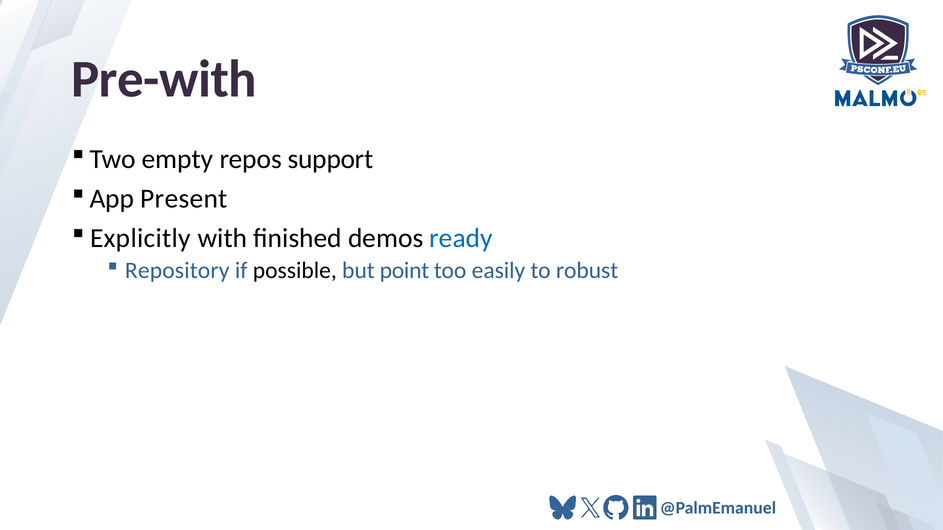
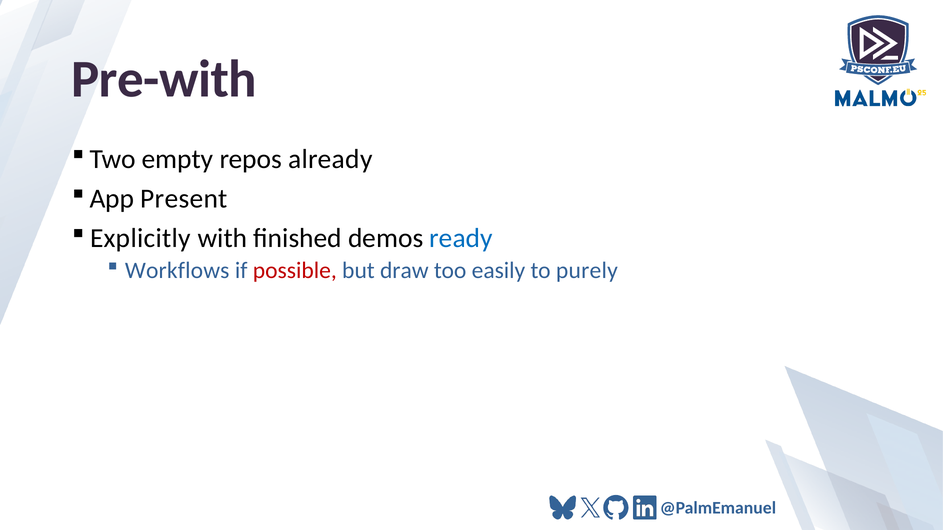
support: support -> already (330, 159)
Repository: Repository -> Workflows (177, 271)
possible colour: black -> red (295, 271)
point: point -> draw (404, 271)
robust: robust -> purely (587, 271)
